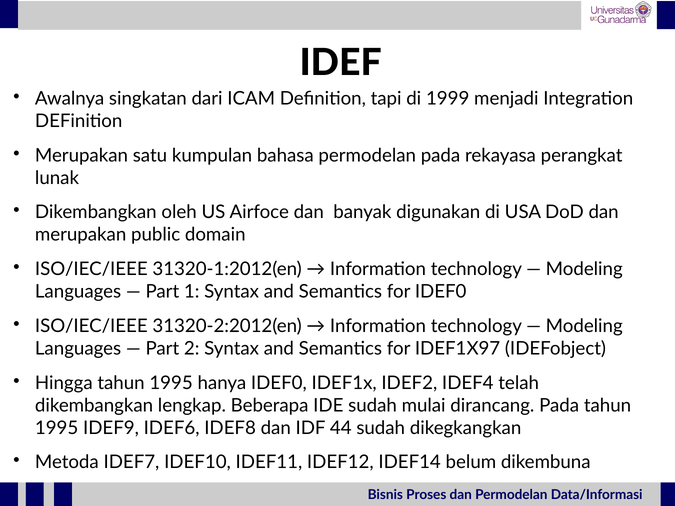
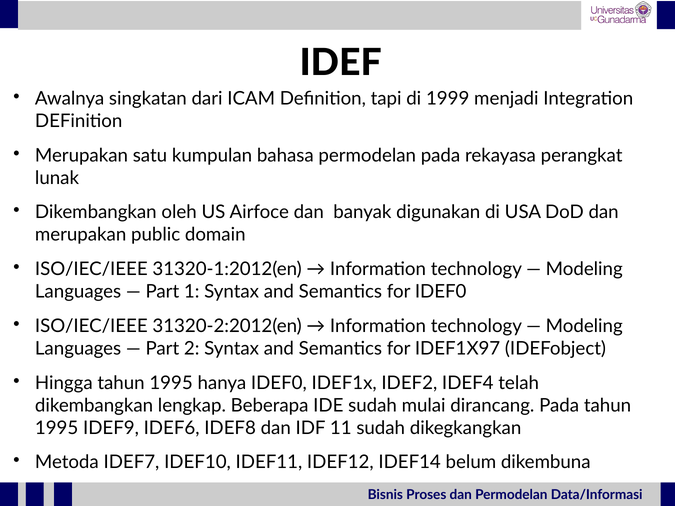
44: 44 -> 11 (341, 428)
